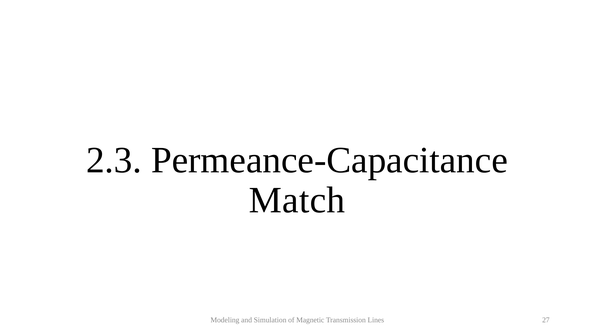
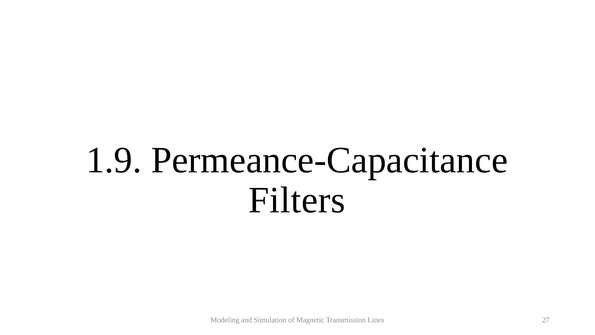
2.3: 2.3 -> 1.9 (114, 160)
Match: Match -> Filters (297, 200)
